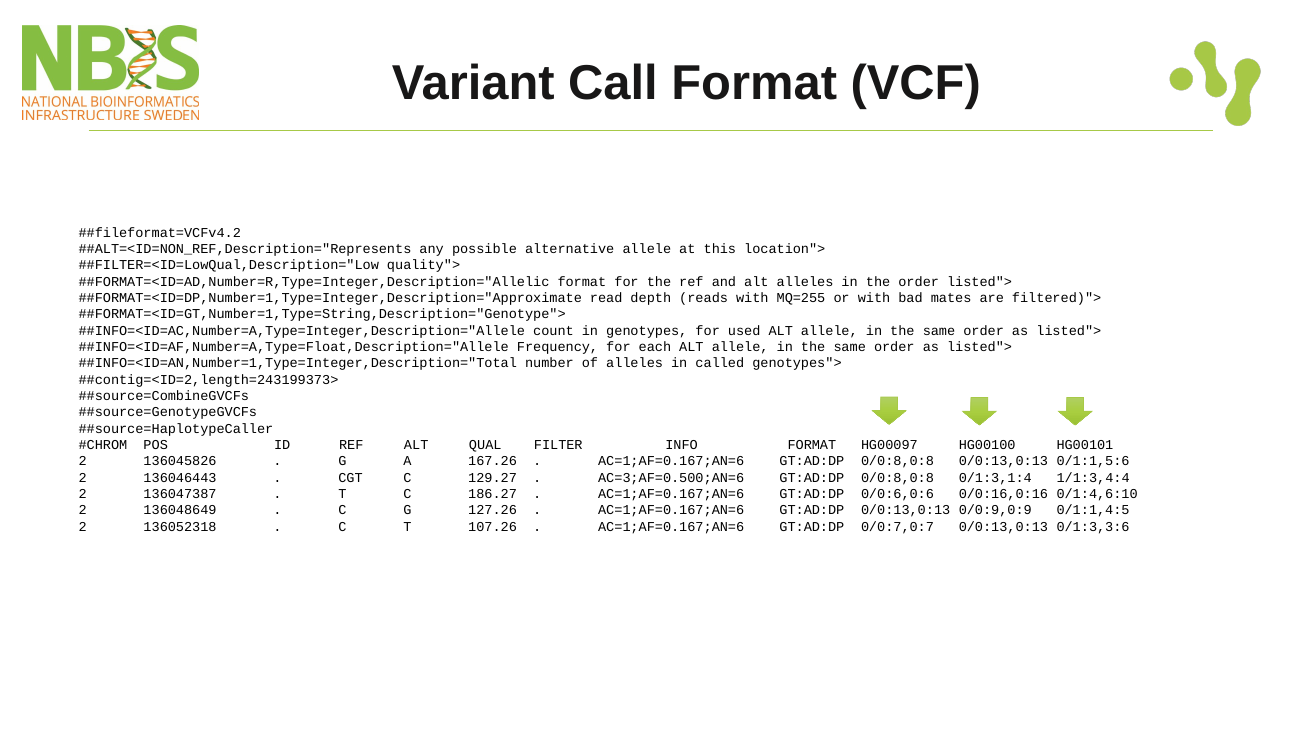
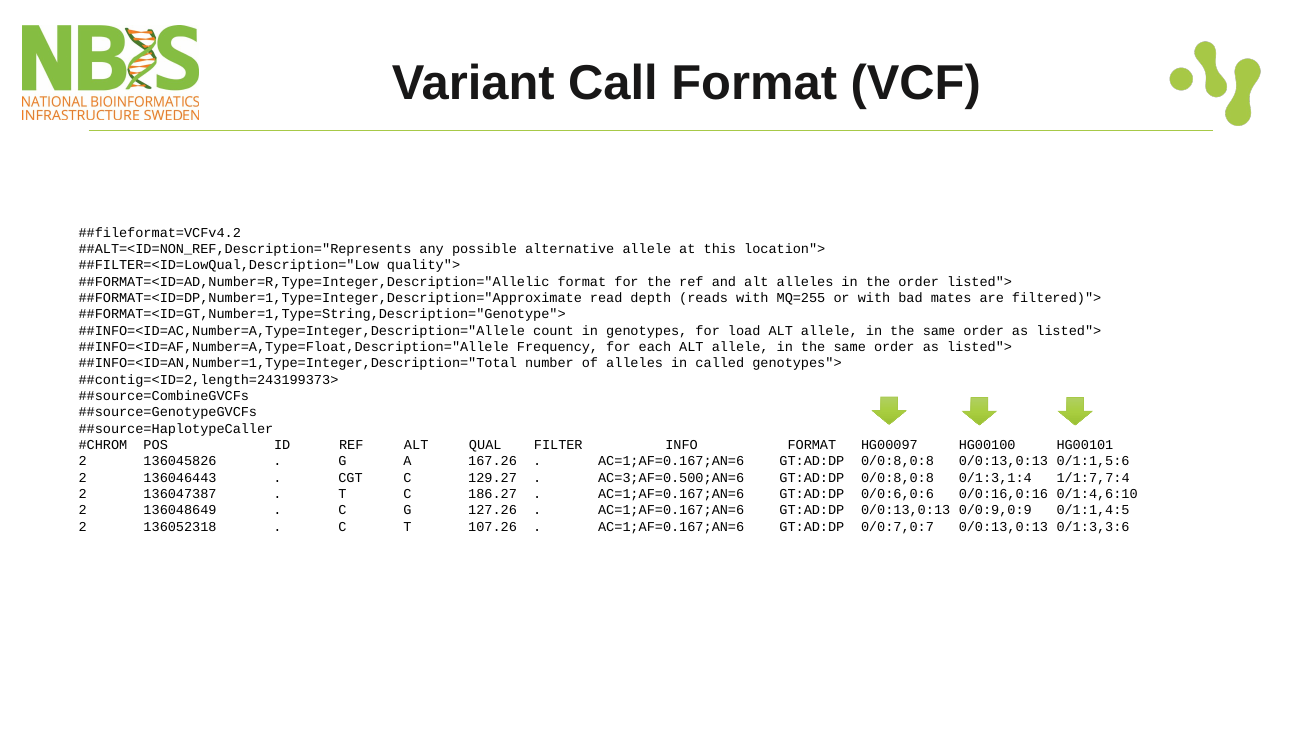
used: used -> load (744, 330)
1/1:3,4:4: 1/1:3,4:4 -> 1/1:7,7:4 (1093, 477)
